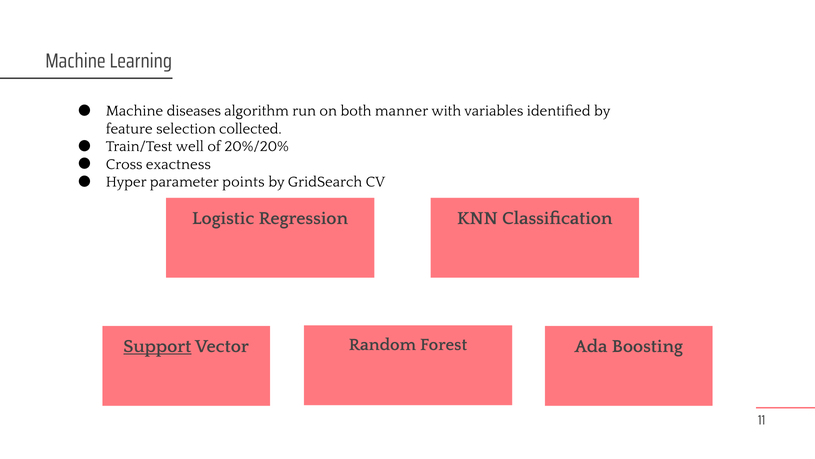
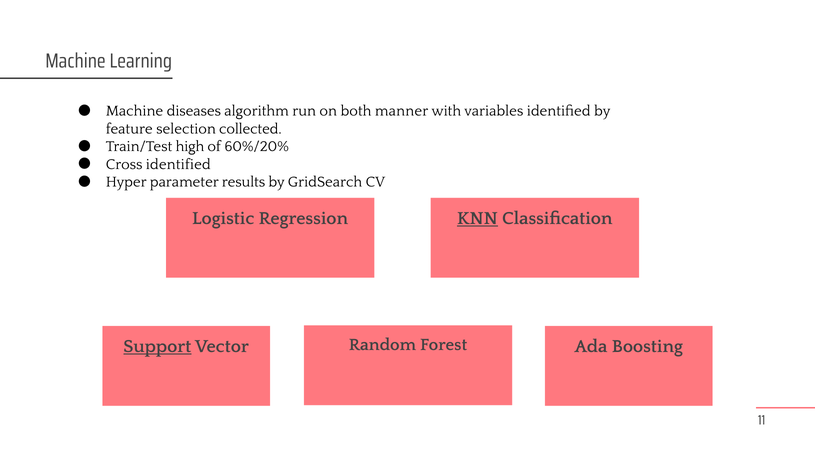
well: well -> high (190, 146)
20%/20%: 20%/20% -> 60%/20% (257, 146)
Cross exactness: exactness -> identified (178, 164)
points: points -> results (244, 182)
KNN underline: none -> present (477, 218)
